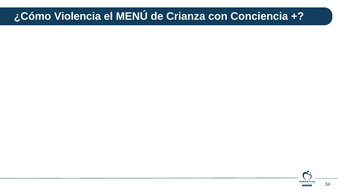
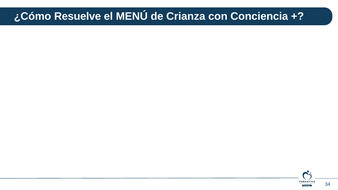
Violencia: Violencia -> Resuelve (78, 16)
